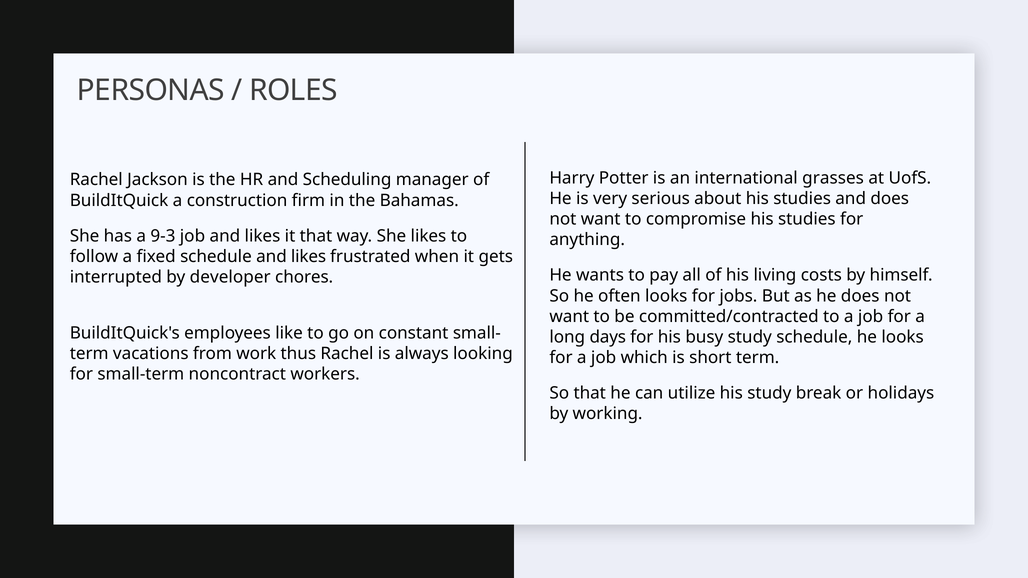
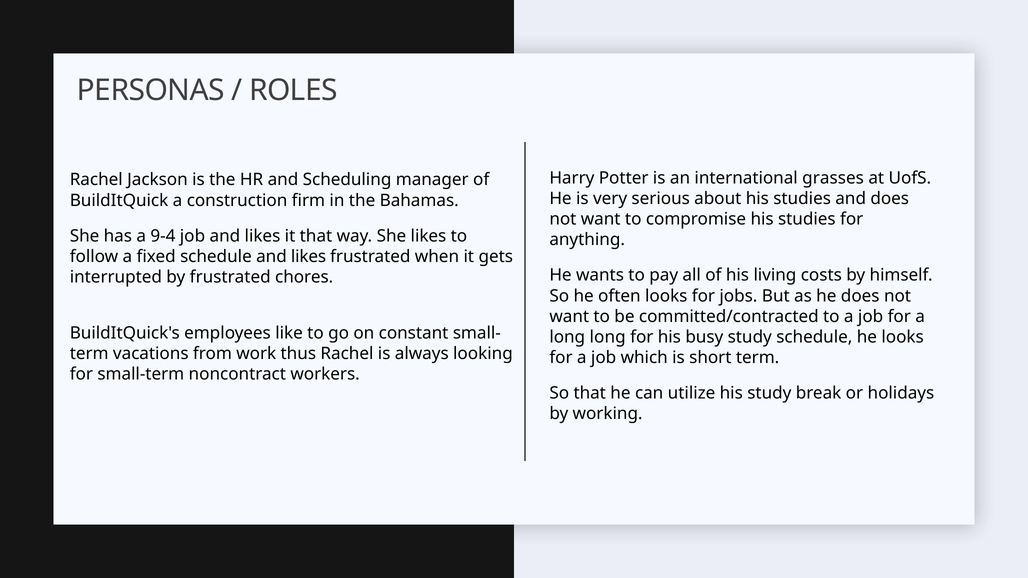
9-3: 9-3 -> 9-4 (163, 236)
by developer: developer -> frustrated (230, 277)
long days: days -> long (608, 337)
